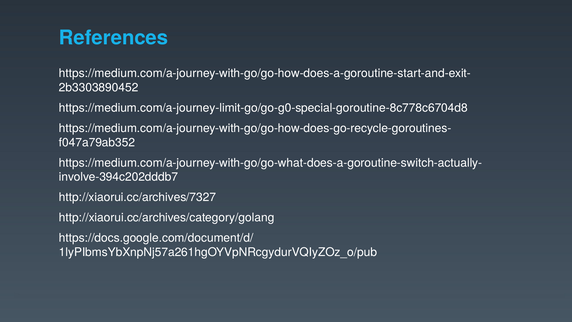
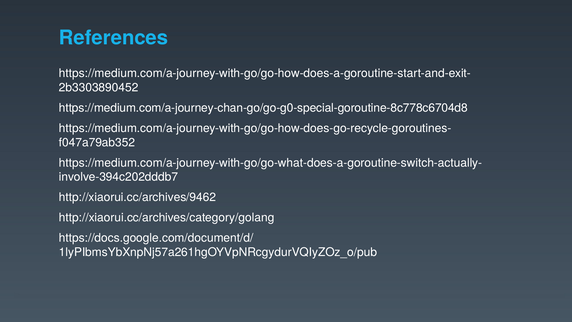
https://medium.com/a-journey-limit-go/go-g0-special-goroutine-8c778c6704d8: https://medium.com/a-journey-limit-go/go-g0-special-goroutine-8c778c6704d8 -> https://medium.com/a-journey-chan-go/go-g0-special-goroutine-8c778c6704d8 (263, 108)
http://xiaorui.cc/archives/7327: http://xiaorui.cc/archives/7327 -> http://xiaorui.cc/archives/9462 (137, 197)
